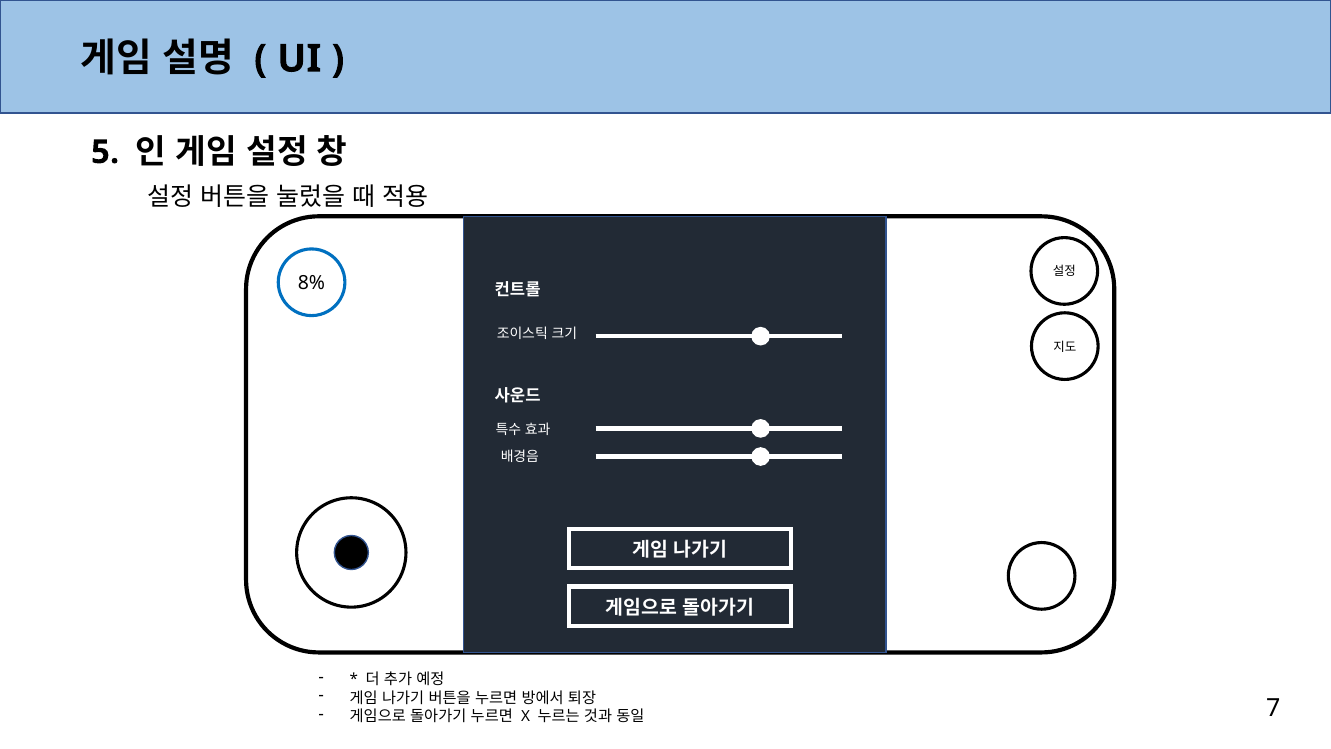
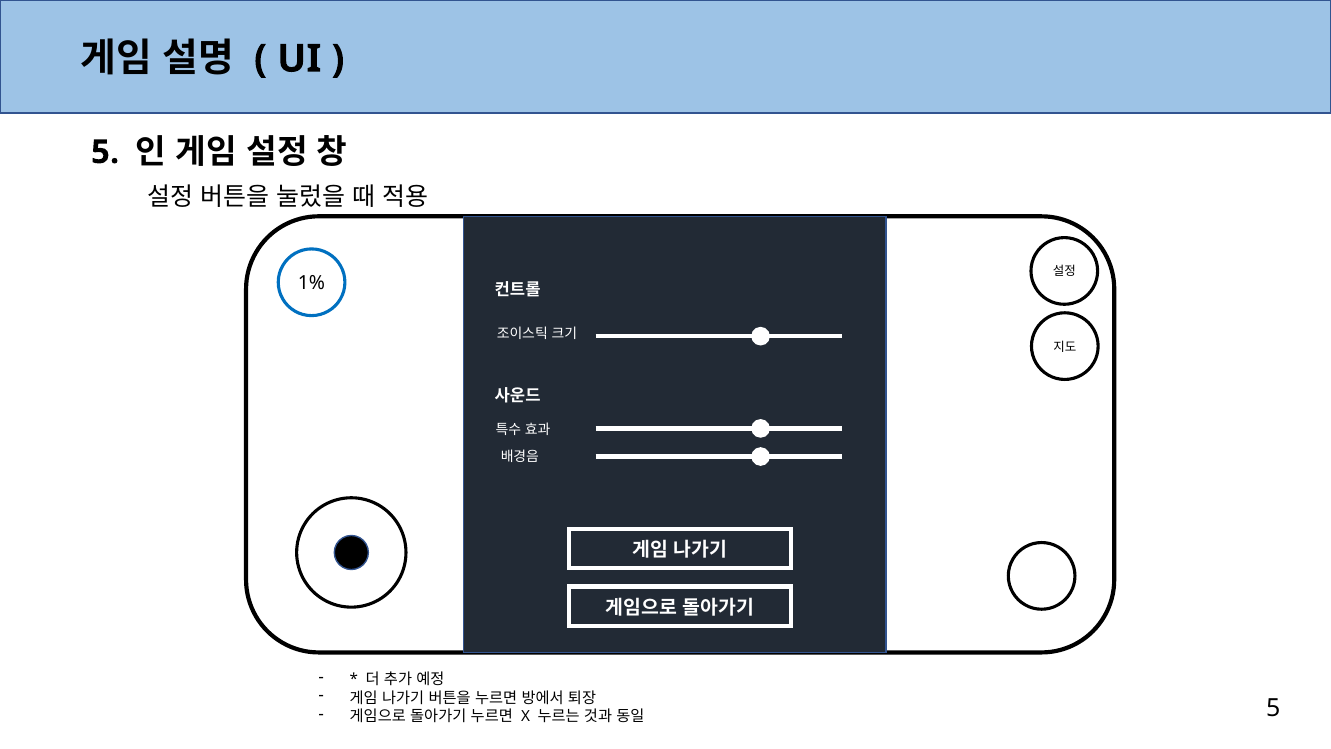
8%: 8% -> 1% (311, 283)
7: 7 -> 5 (1273, 708)
